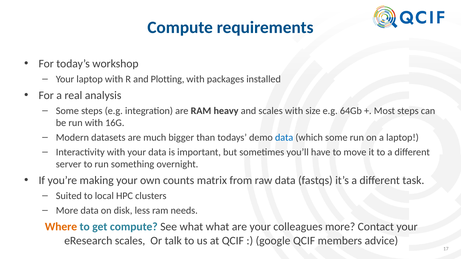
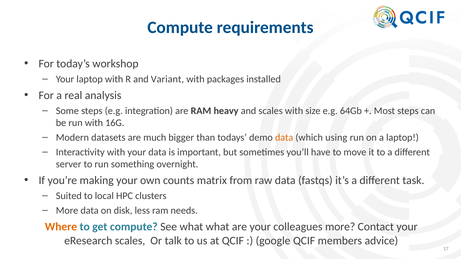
Plotting: Plotting -> Variant (167, 79)
data colour: blue -> orange (284, 138)
which some: some -> using (336, 138)
